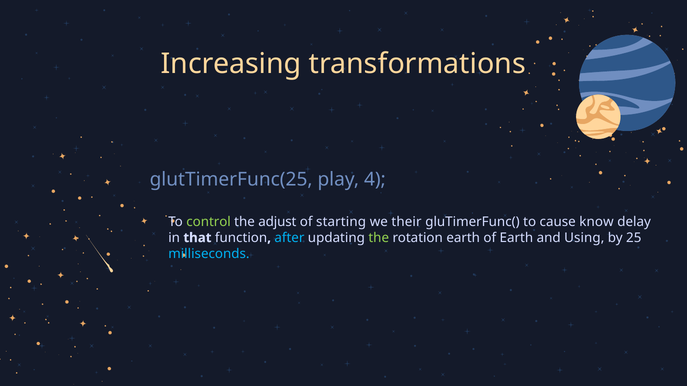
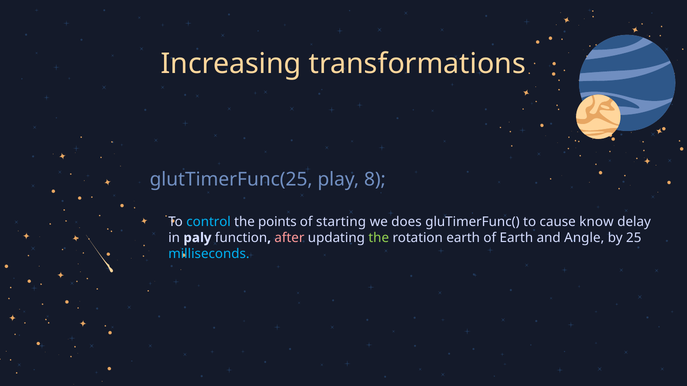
4: 4 -> 8 (375, 180)
control colour: light green -> light blue (209, 222)
adjust: adjust -> points (277, 222)
their: their -> does (407, 222)
that: that -> paly (197, 238)
after colour: light blue -> pink (289, 238)
Using: Using -> Angle (584, 238)
